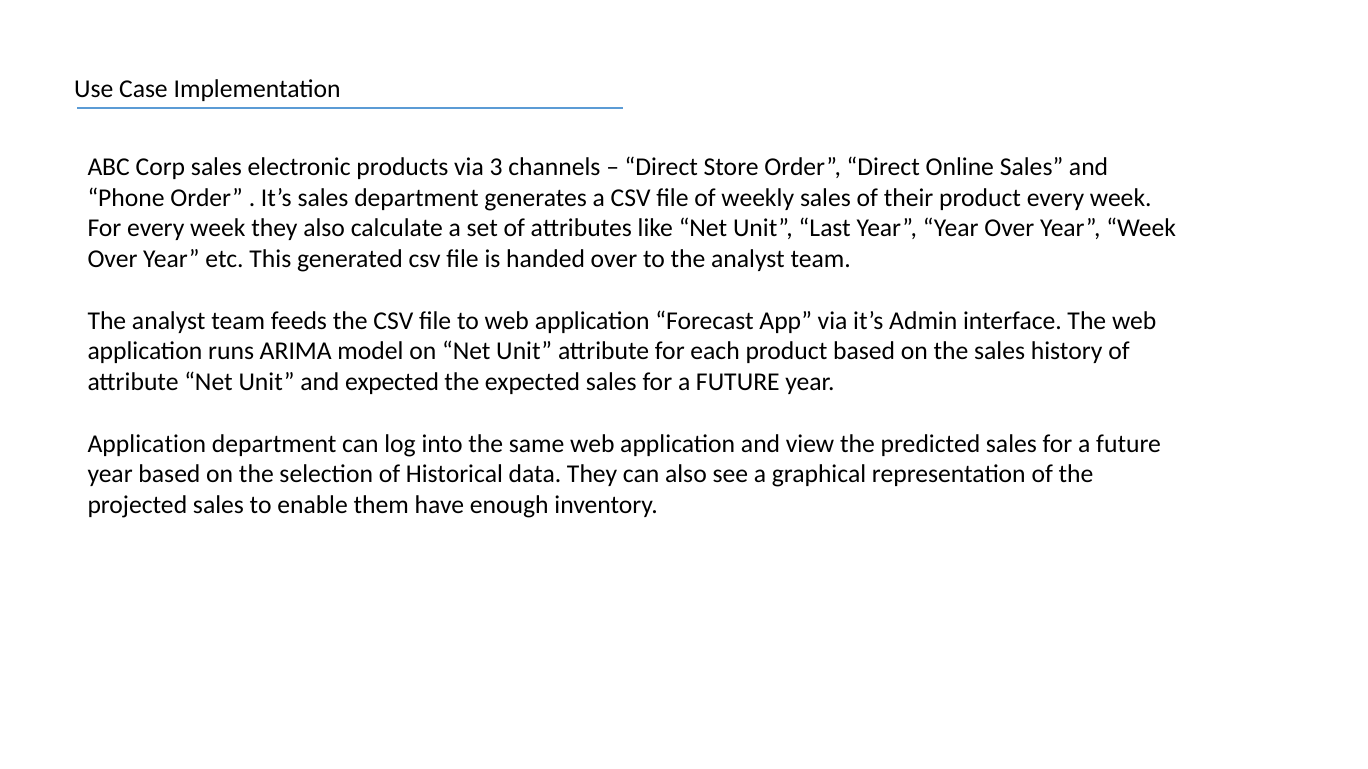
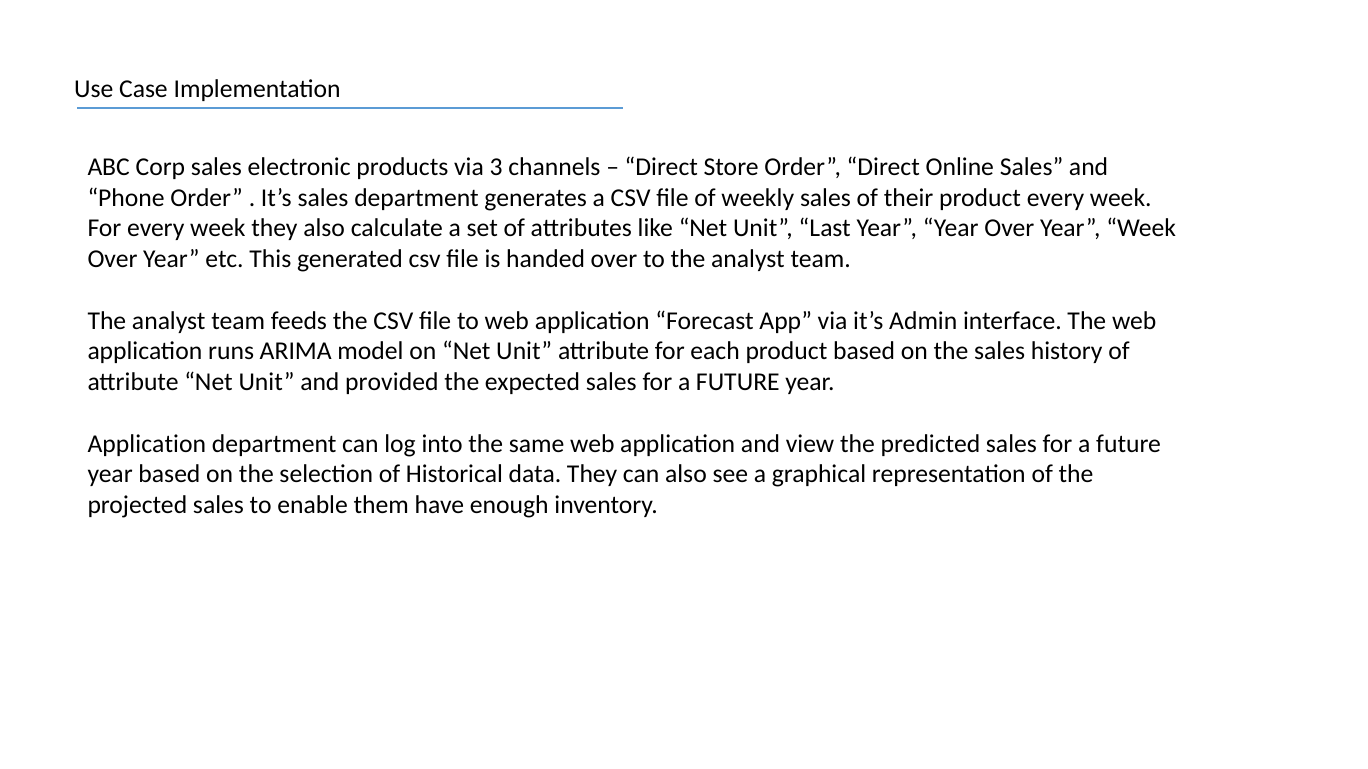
and expected: expected -> provided (392, 382)
